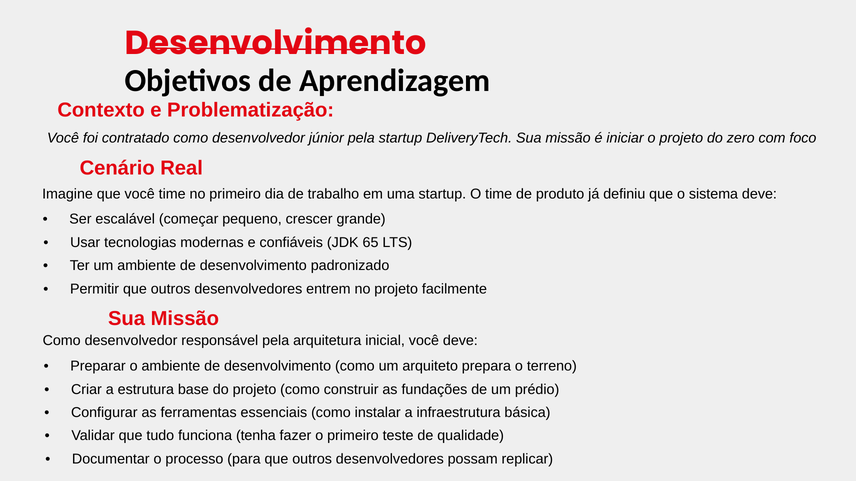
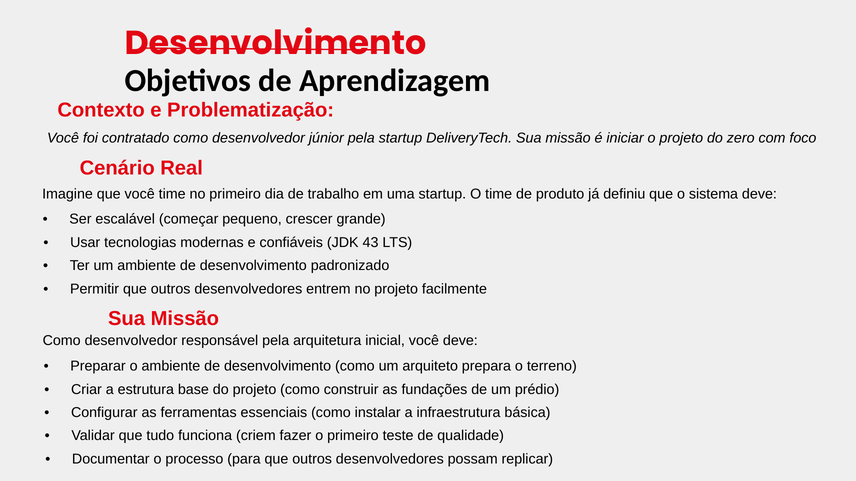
65: 65 -> 43 (371, 243)
tenha: tenha -> criem (256, 436)
